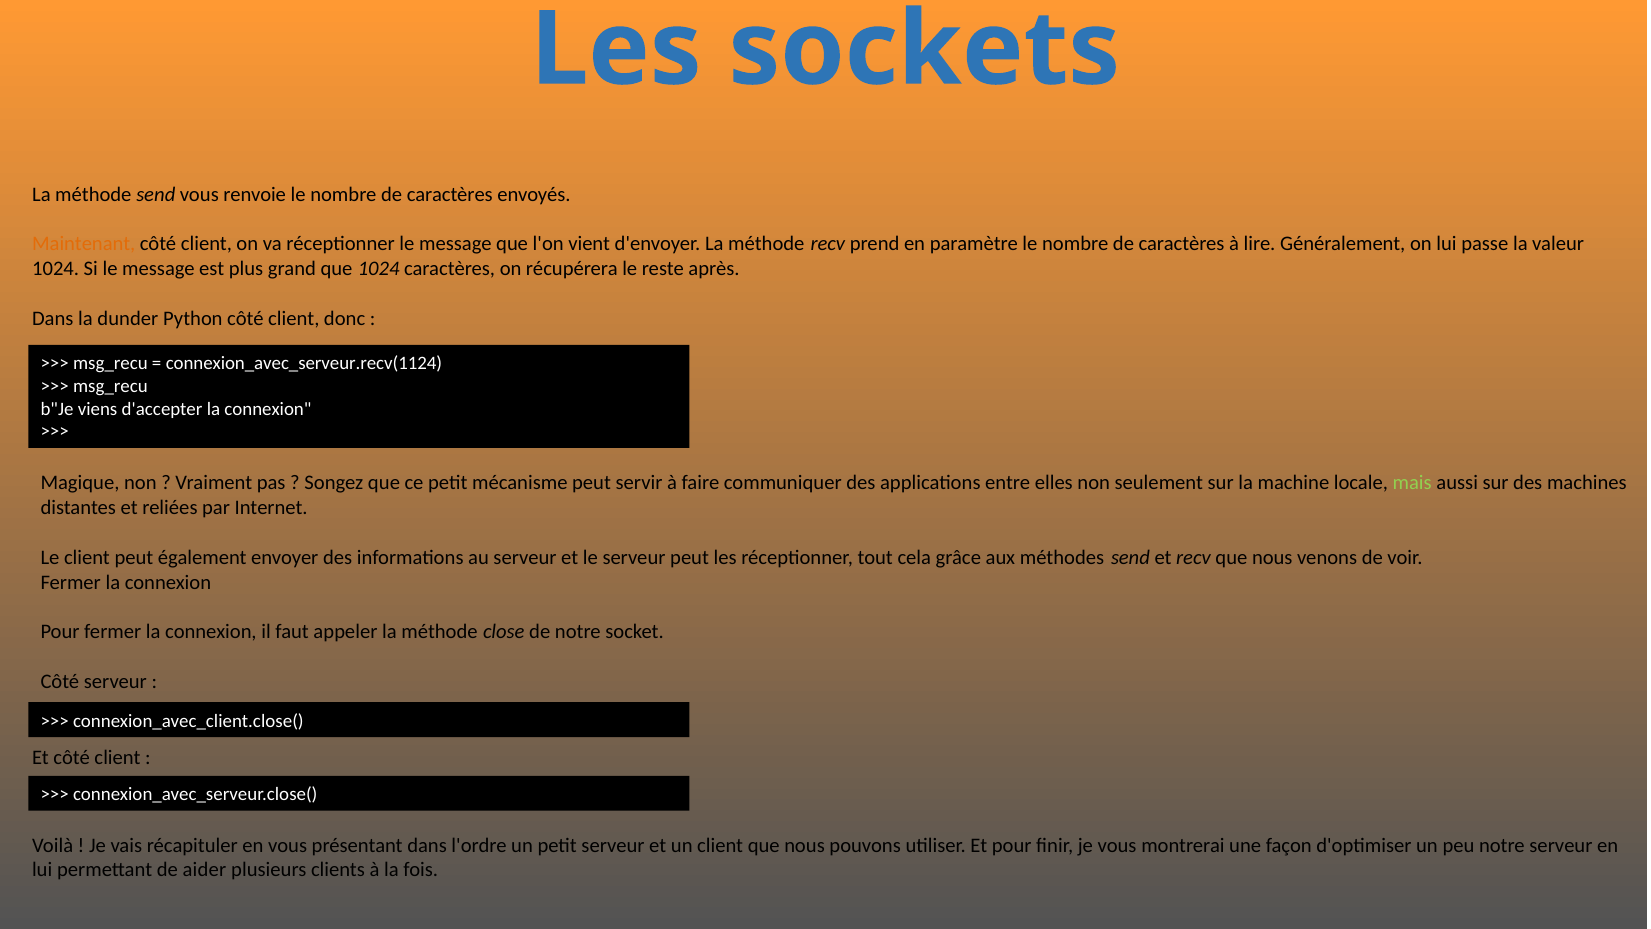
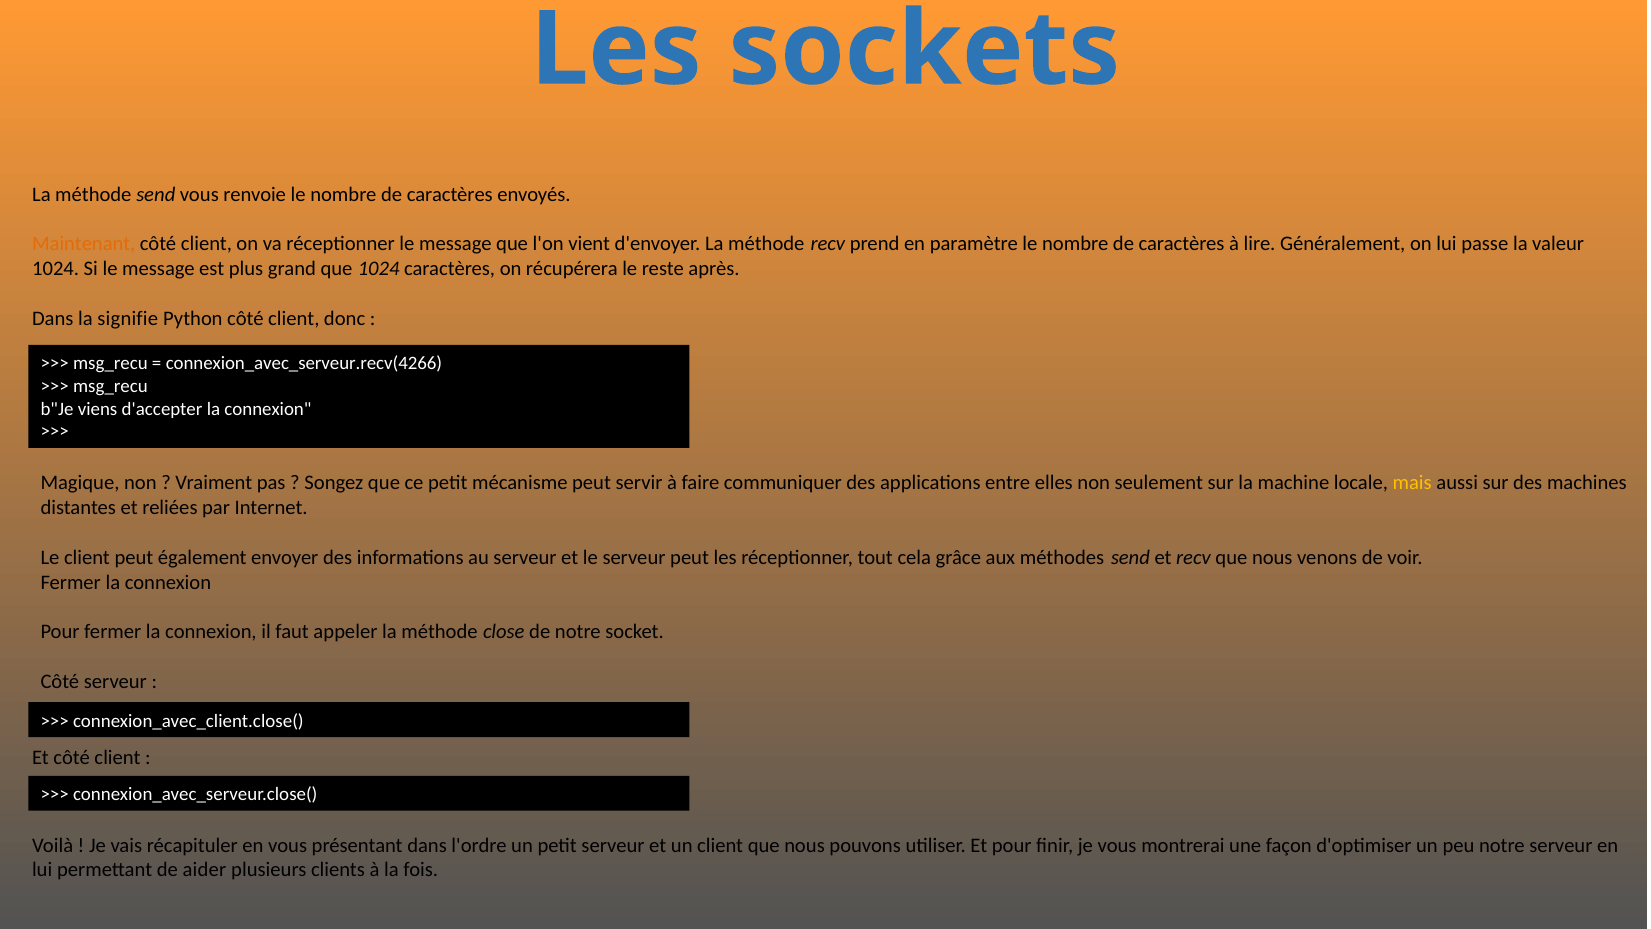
dunder: dunder -> signifie (128, 318)
connexion_avec_serveur.recv(1124: connexion_avec_serveur.recv(1124 -> connexion_avec_serveur.recv(4266 (304, 363)
mais colour: light green -> yellow (1412, 483)
